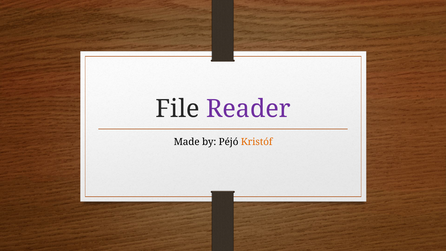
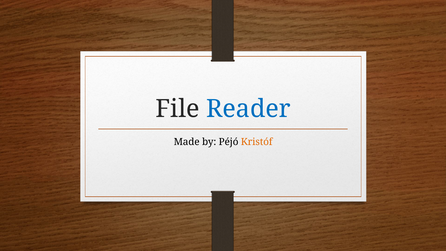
Reader colour: purple -> blue (248, 109)
